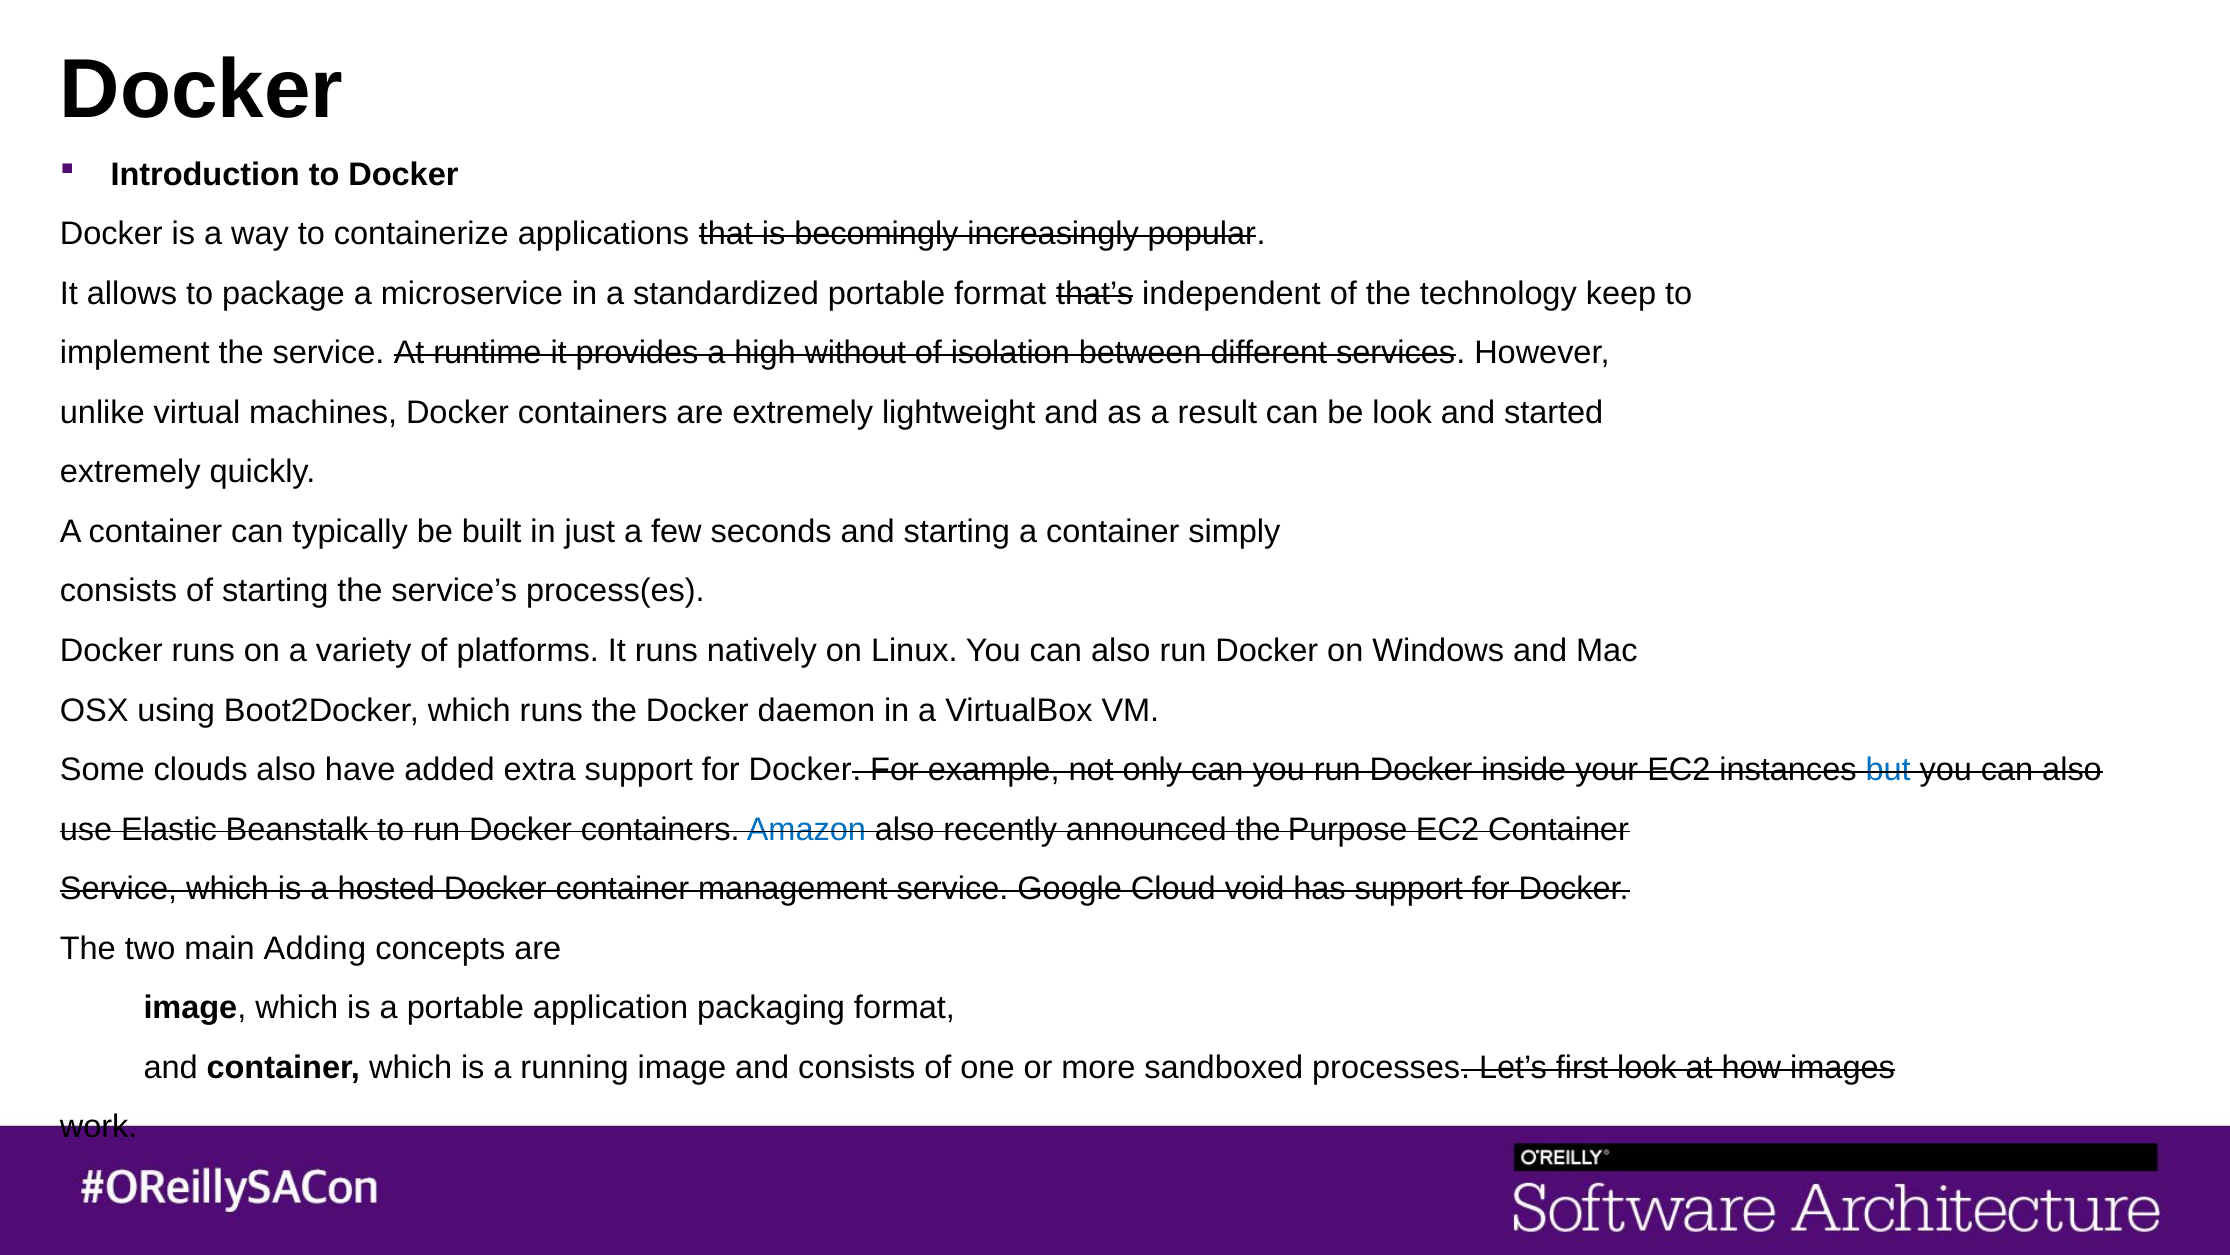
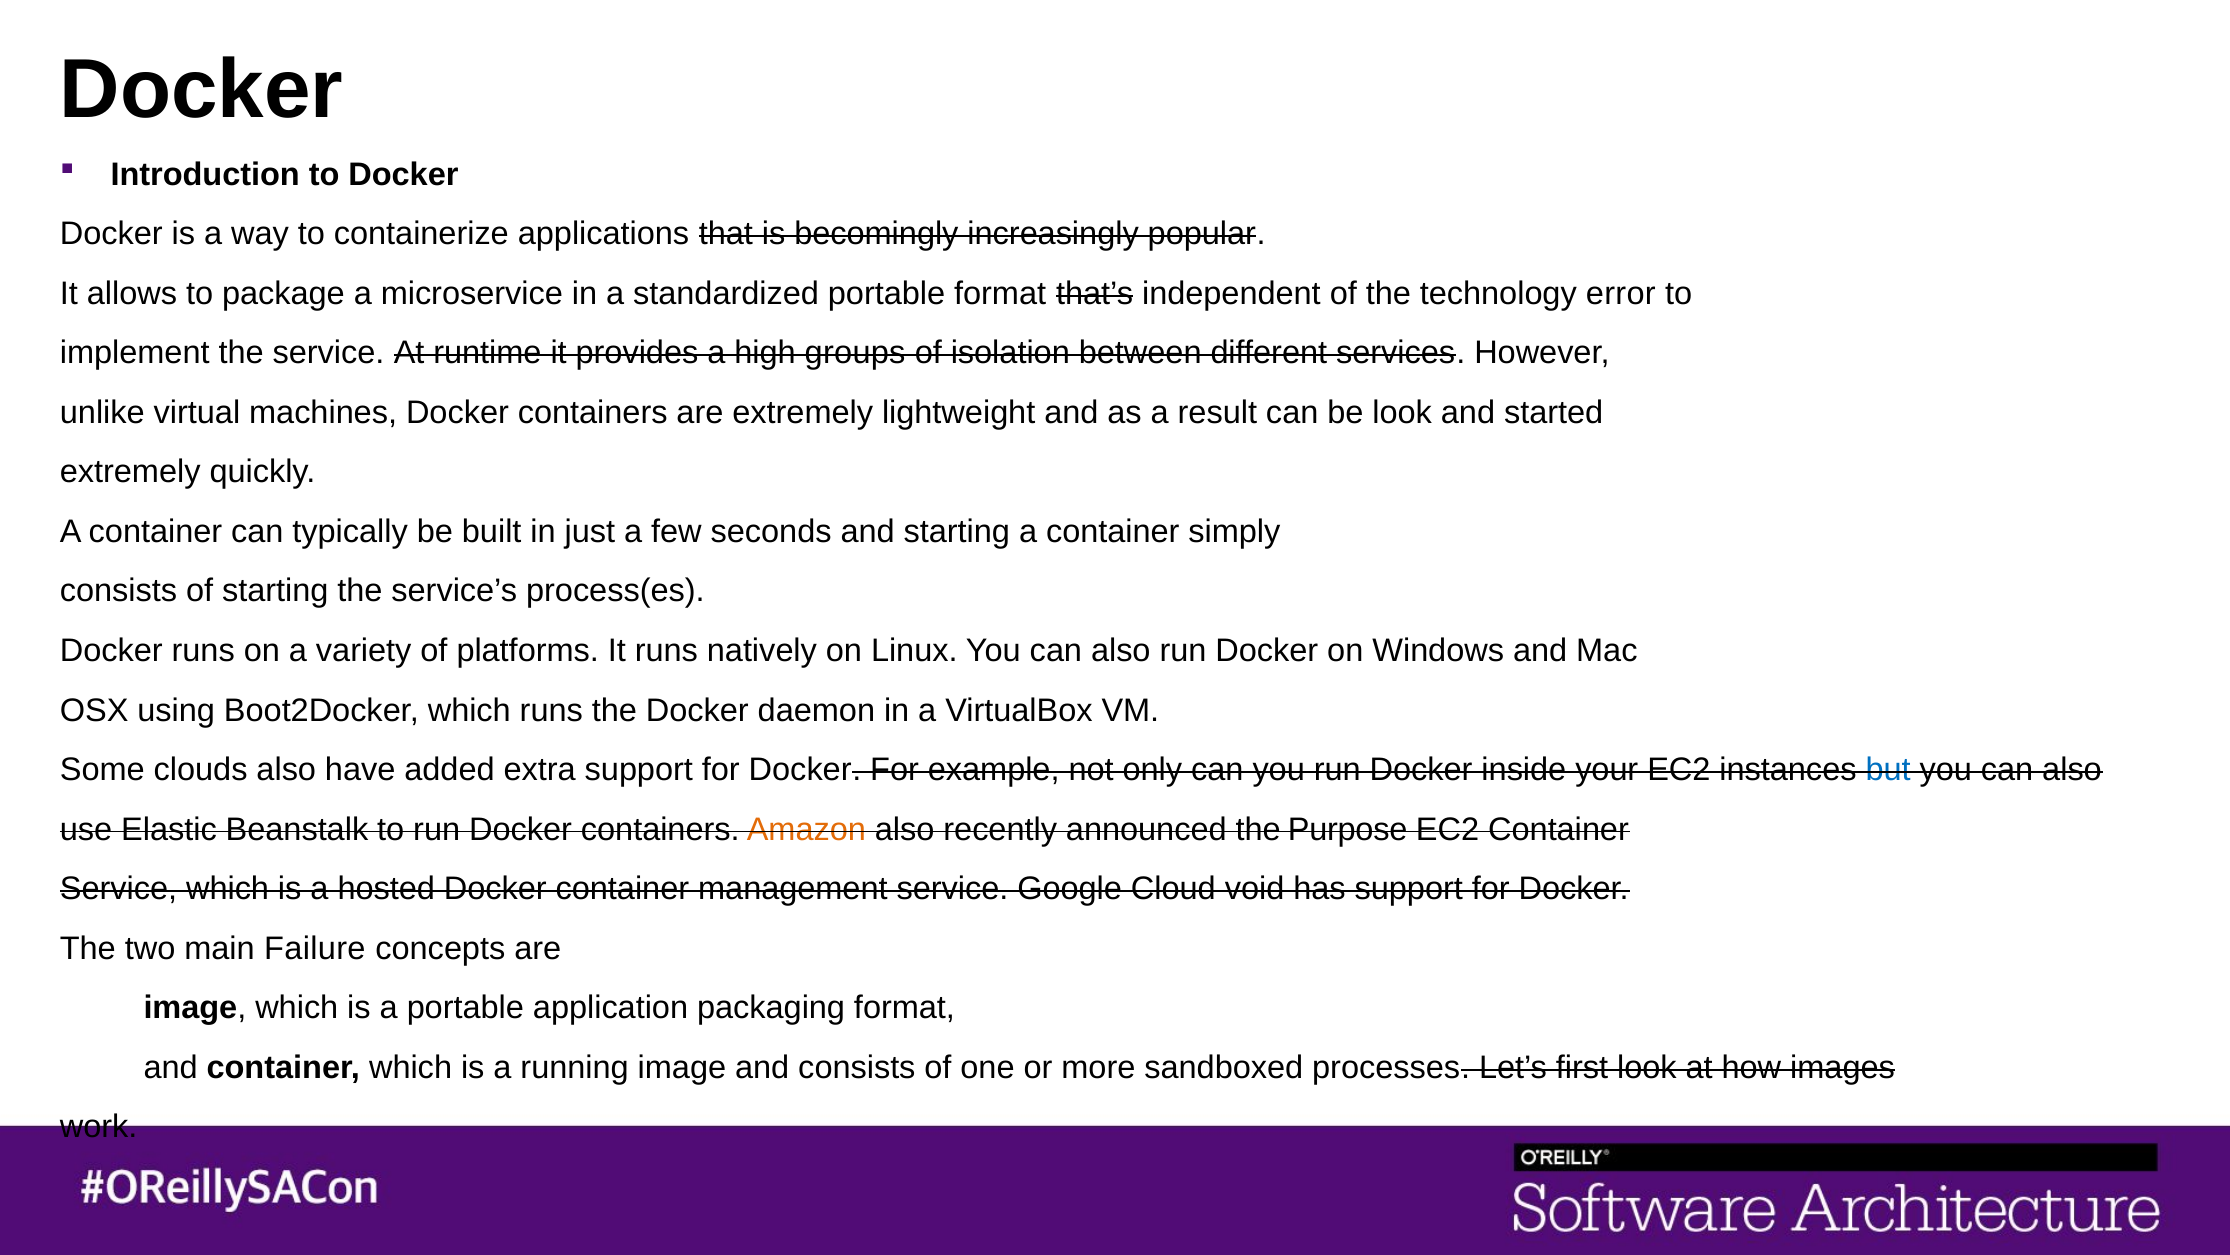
keep: keep -> error (1621, 293)
without: without -> groups (855, 353)
Amazon colour: blue -> orange (806, 829)
Adding: Adding -> Failure (315, 948)
